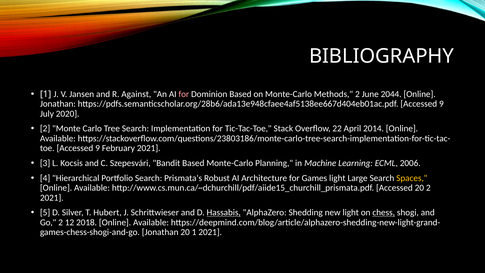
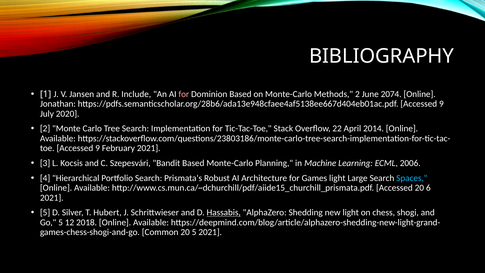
Against: Against -> Include (136, 94)
2044: 2044 -> 2074 (391, 94)
Spaces colour: yellow -> light blue (412, 178)
20 2: 2 -> 6 (428, 188)
chess underline: present -> none (384, 212)
Go 2: 2 -> 5 (61, 222)
Jonathan: Jonathan -> Common (160, 232)
20 1: 1 -> 5 (194, 232)
